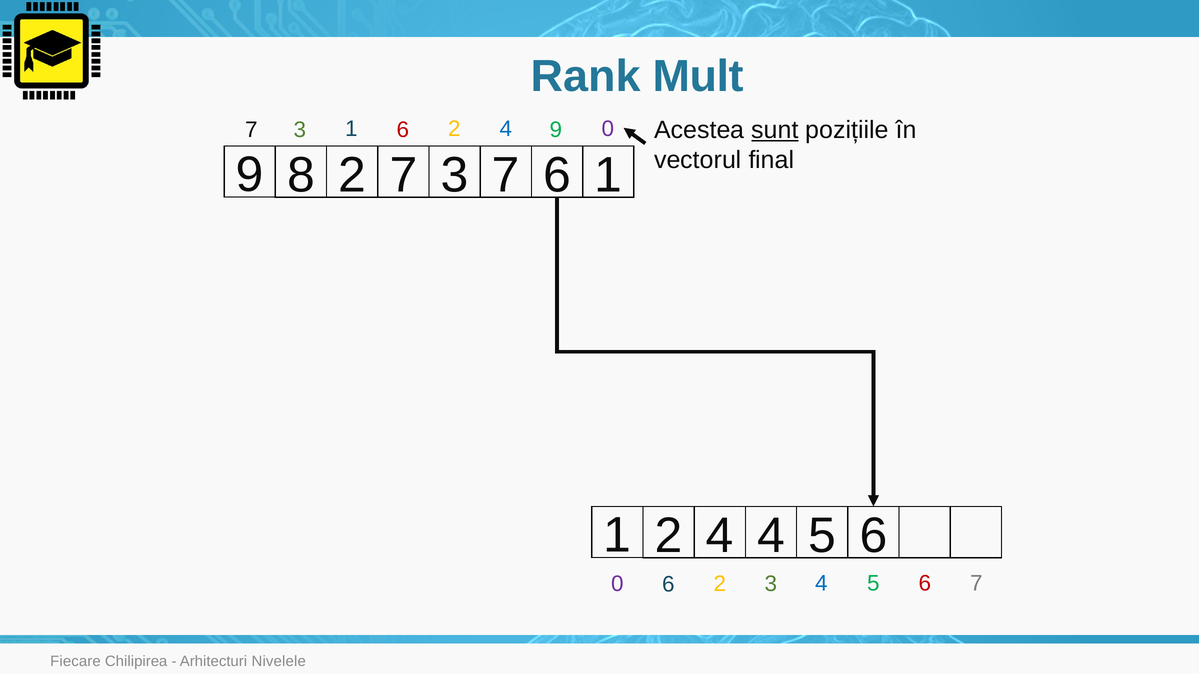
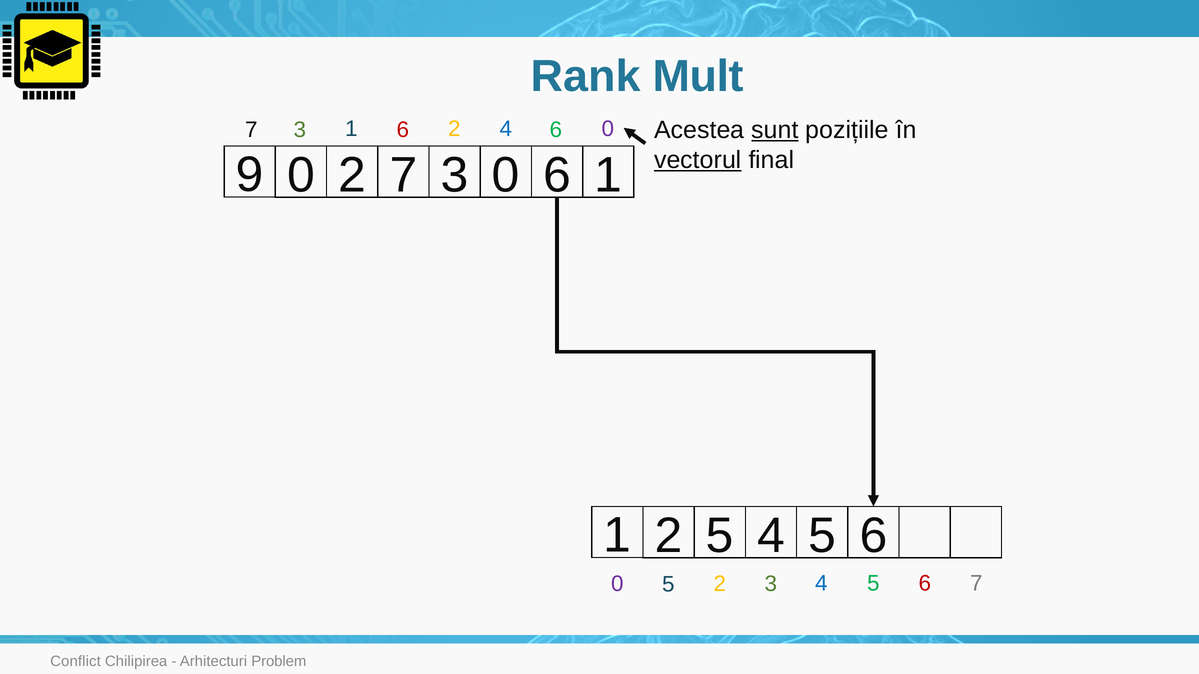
4 9: 9 -> 6 (556, 130)
vectorul underline: none -> present (698, 160)
9 8: 8 -> 0 (301, 175)
3 7: 7 -> 0 (506, 175)
1 2 4: 4 -> 5 (720, 536)
0 6: 6 -> 5 (669, 584)
Fiecare: Fiecare -> Conflict (75, 662)
Nivelele: Nivelele -> Problem (279, 662)
